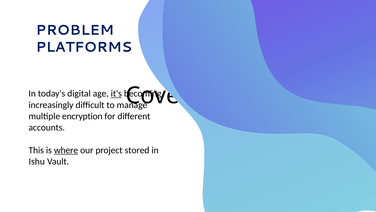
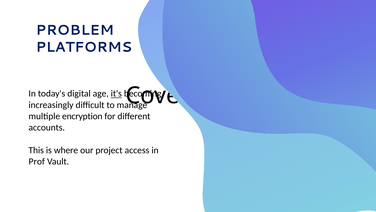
where underline: present -> none (66, 150)
stored: stored -> access (137, 150)
Ishu: Ishu -> Prof (37, 161)
